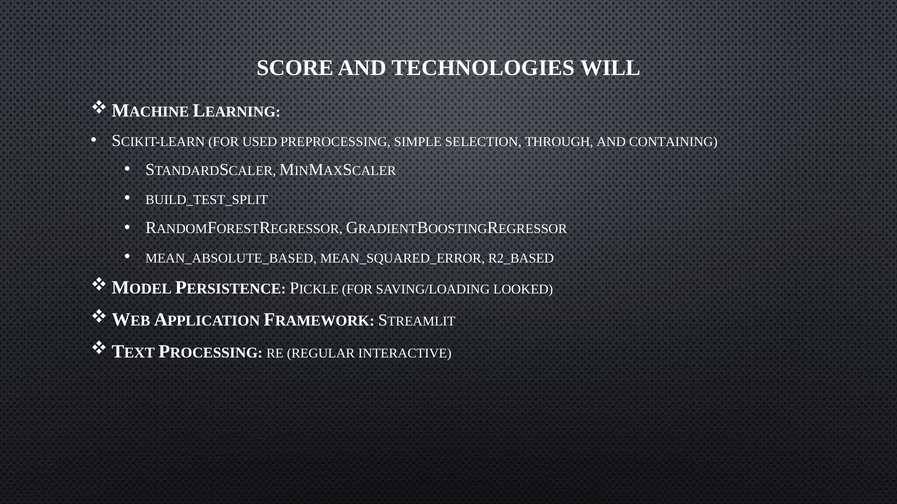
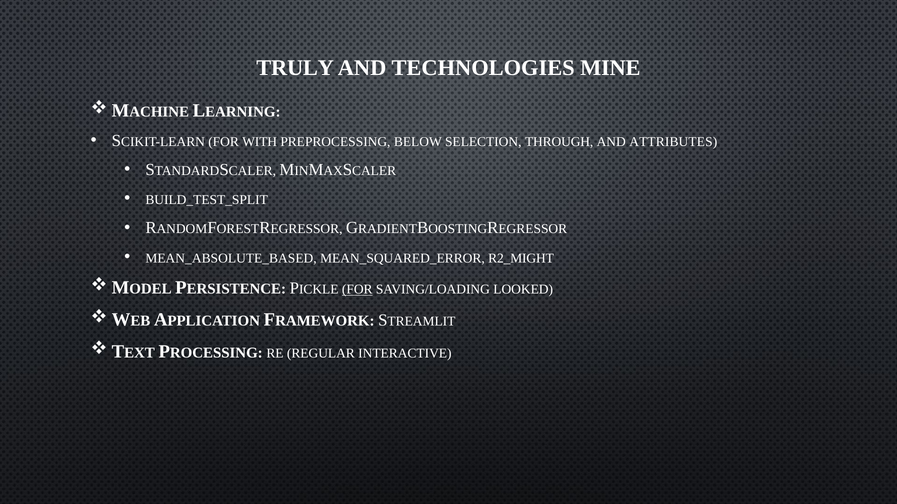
SCORE: SCORE -> TRULY (295, 68)
WILL: WILL -> MINE (610, 68)
USED: USED -> WITH (260, 142)
SIMPLE: SIMPLE -> BELOW (418, 142)
CONTAINING: CONTAINING -> ATTRIBUTES (673, 142)
R2_BASED: R2_BASED -> R2_MIGHT (521, 258)
FOR underline: none -> present (357, 290)
